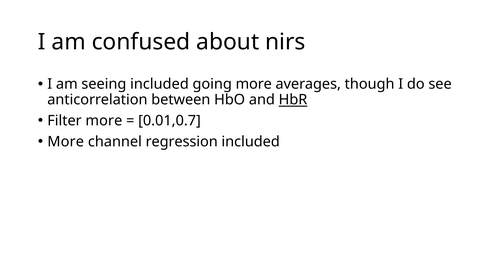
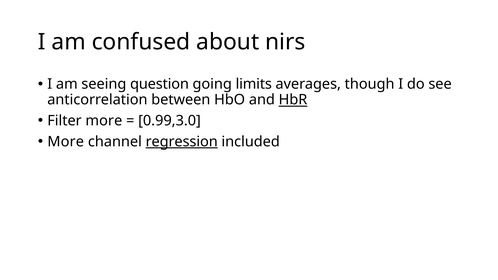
seeing included: included -> question (160, 84)
going more: more -> limits (254, 84)
0.01,0.7: 0.01,0.7 -> 0.99,3.0 (170, 121)
regression underline: none -> present (182, 142)
